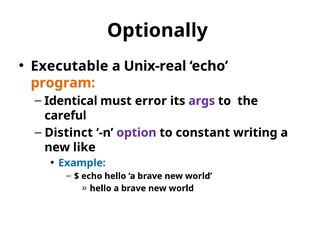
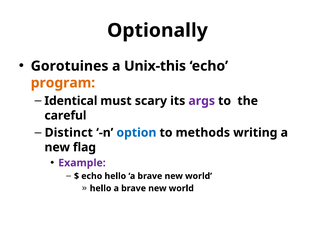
Executable: Executable -> Gorotuines (70, 66)
Unix-real: Unix-real -> Unix-this (155, 66)
error: error -> scary (151, 101)
option colour: purple -> blue (136, 133)
constant: constant -> methods (203, 133)
like: like -> flag (84, 147)
Example colour: blue -> purple (82, 163)
